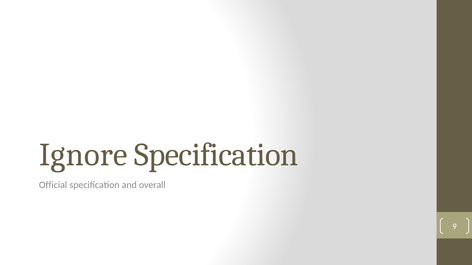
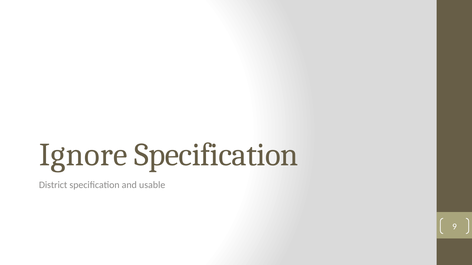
Official: Official -> District (53, 185)
overall: overall -> usable (152, 185)
